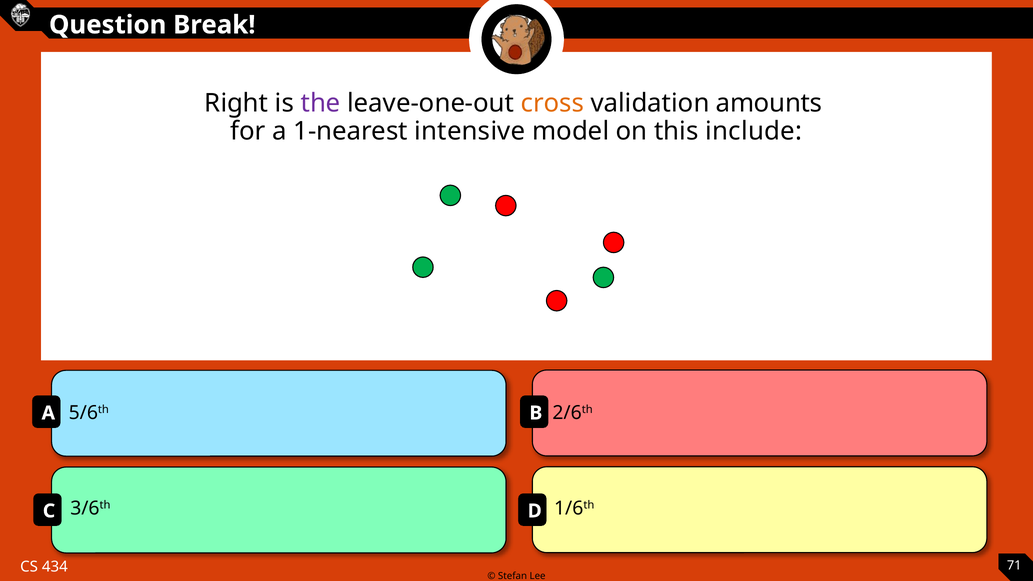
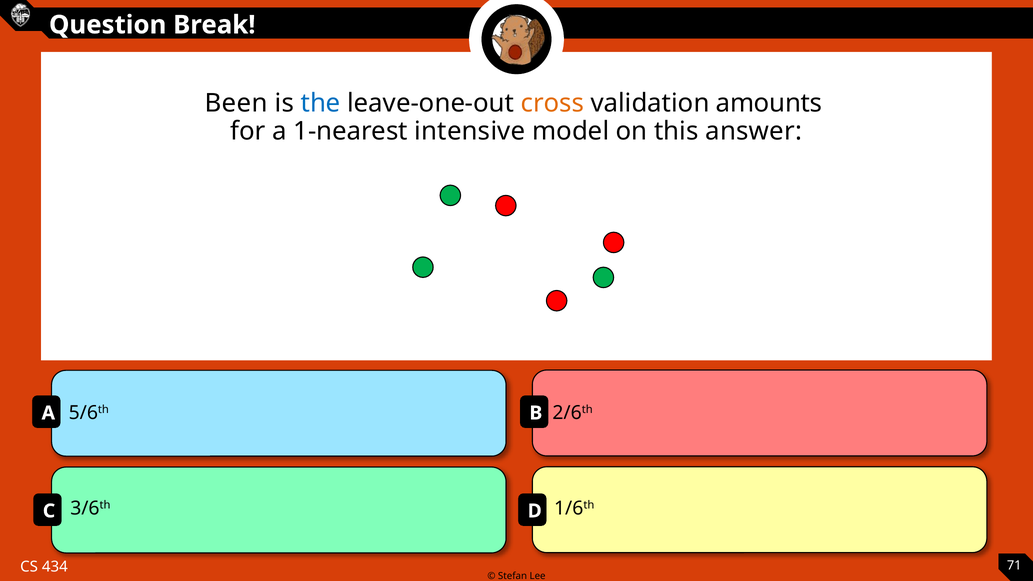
Right: Right -> Been (236, 103)
the colour: purple -> blue (321, 103)
include: include -> answer (754, 131)
